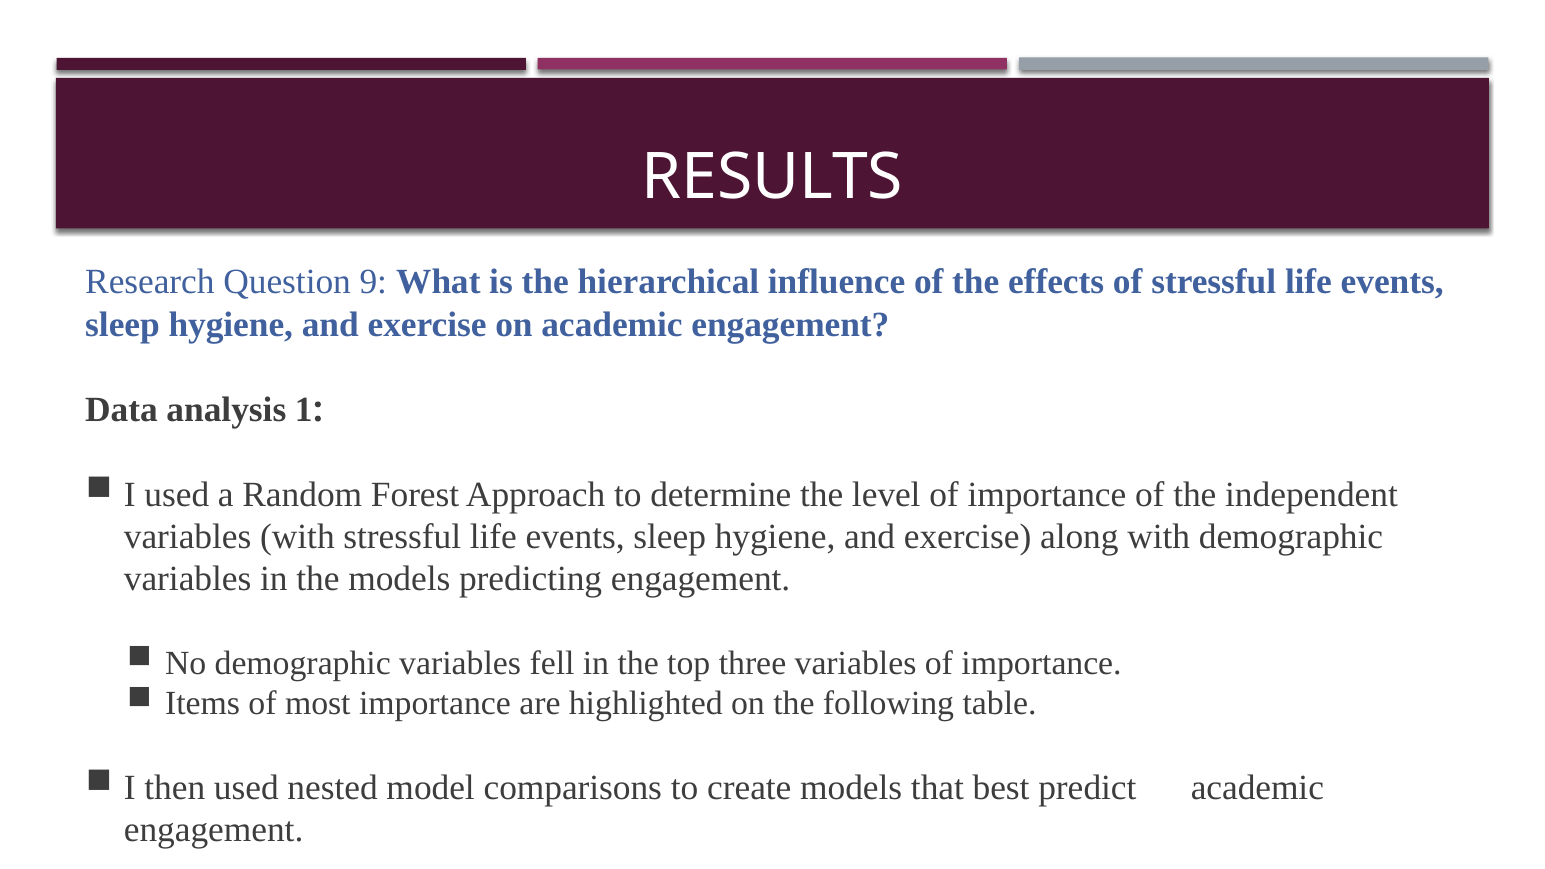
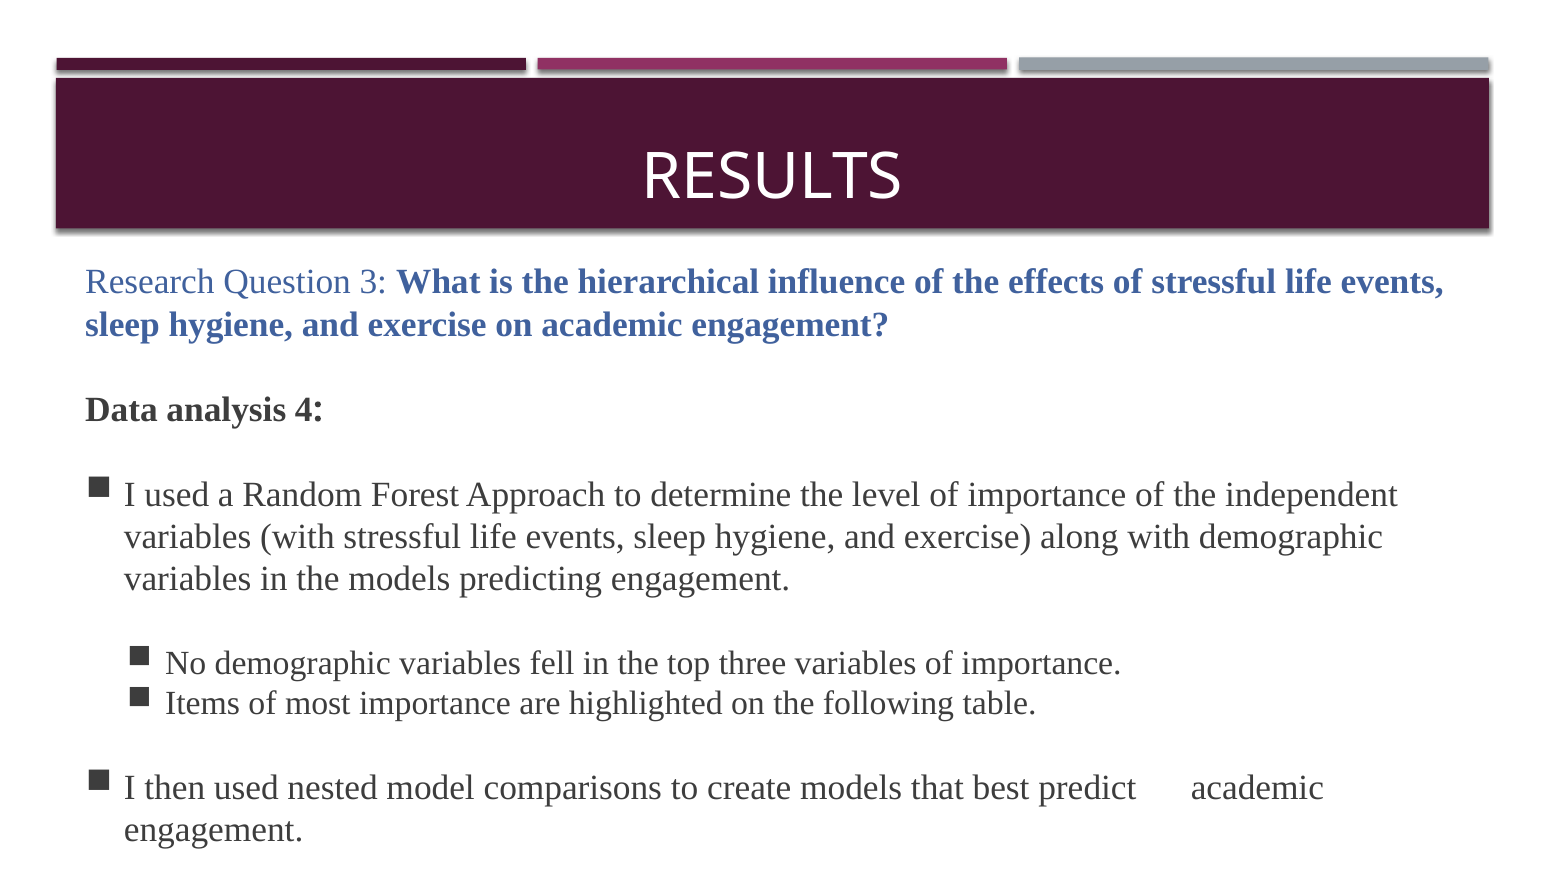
9: 9 -> 3 (373, 282)
1: 1 -> 4 (304, 409)
